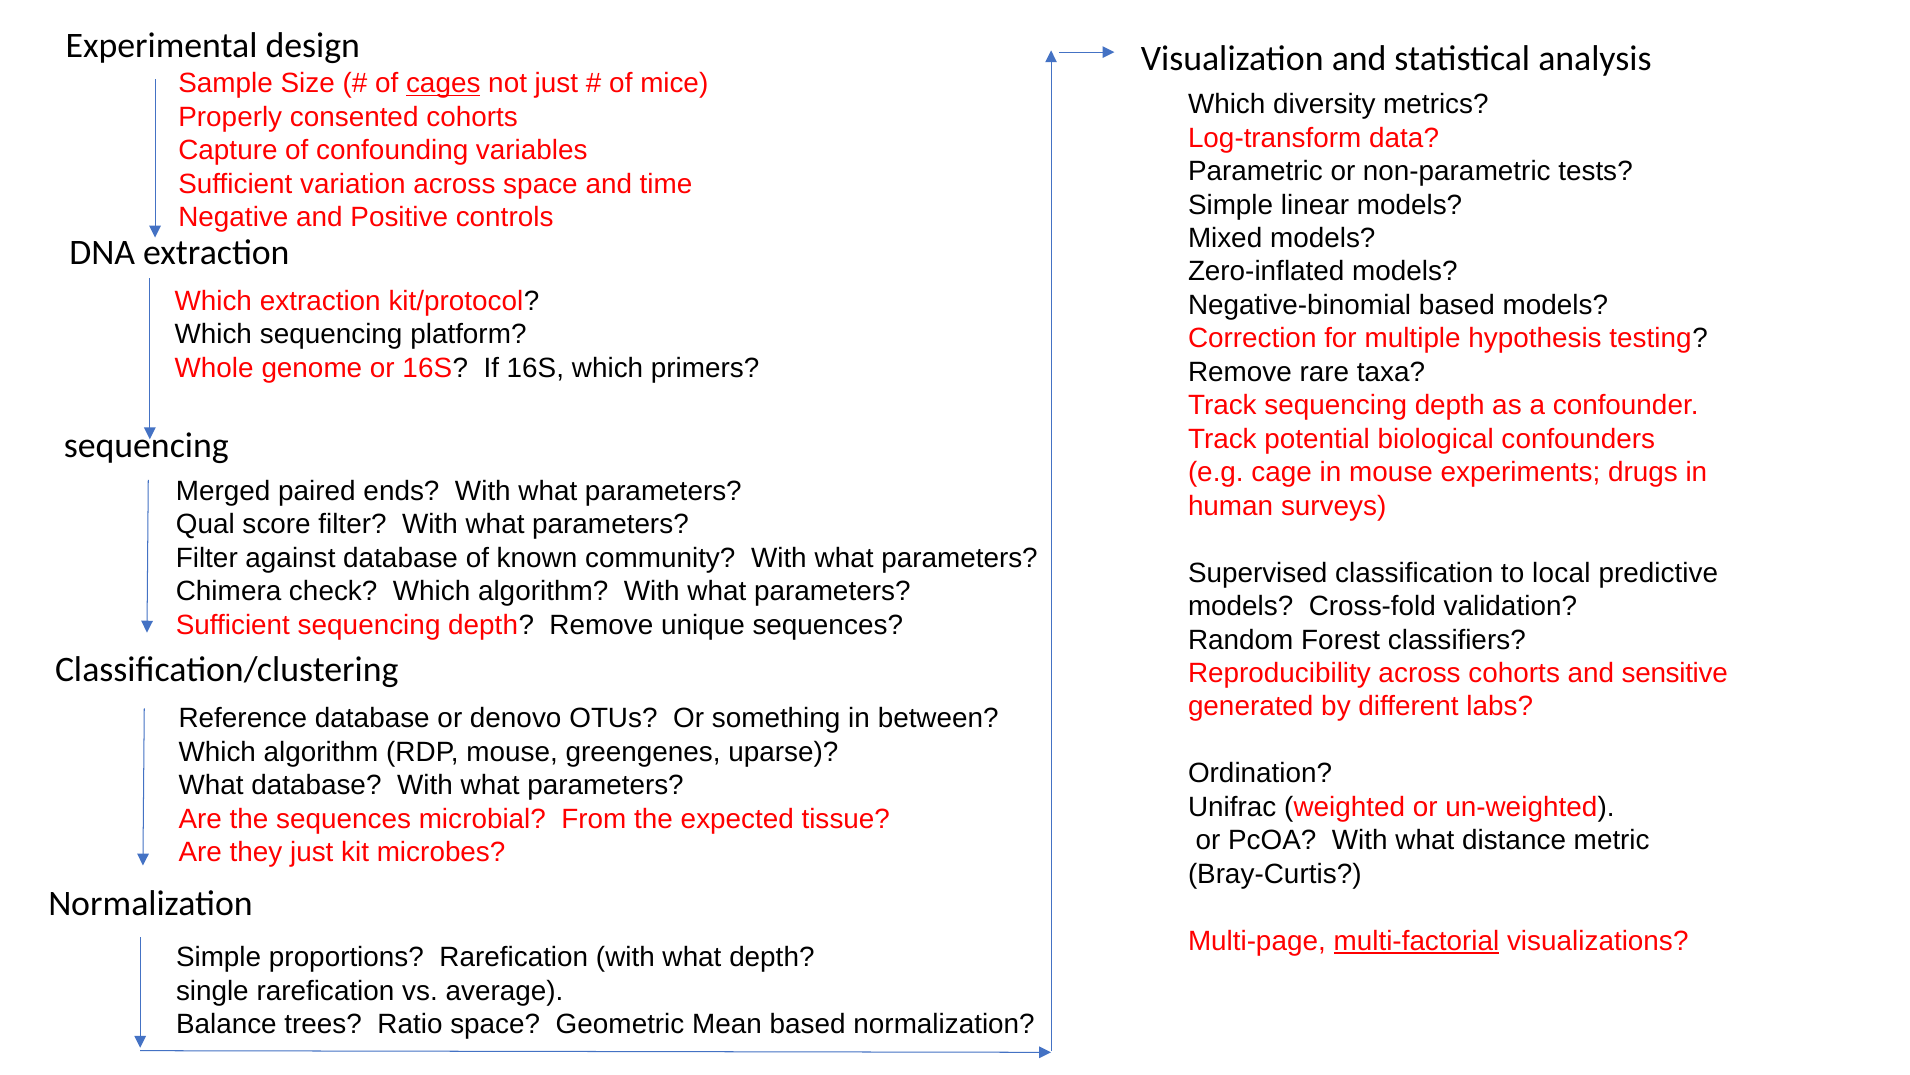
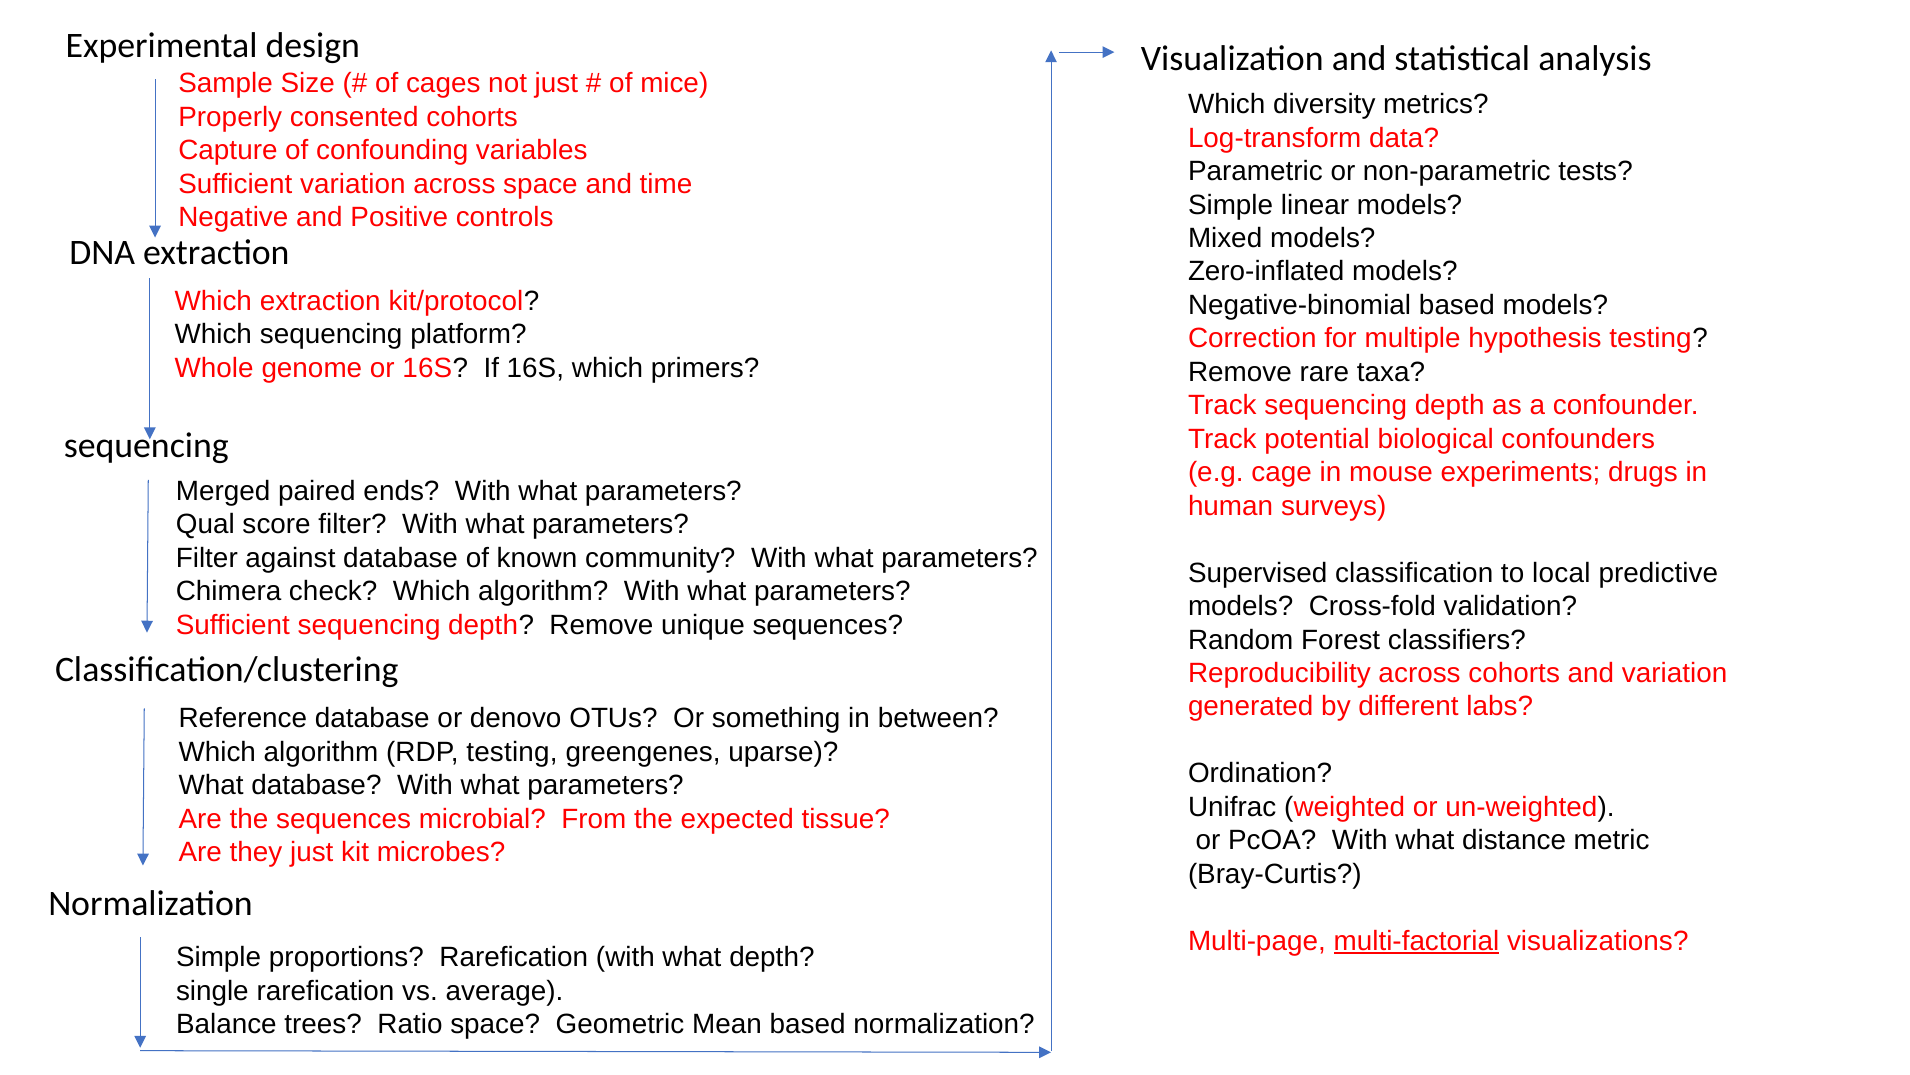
cages underline: present -> none (443, 84)
and sensitive: sensitive -> variation (1675, 673)
RDP mouse: mouse -> testing (512, 752)
